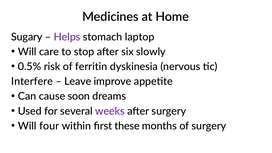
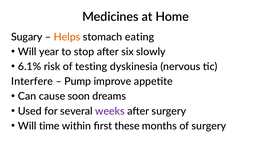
Helps colour: purple -> orange (67, 37)
laptop: laptop -> eating (140, 37)
care: care -> year (49, 52)
0.5%: 0.5% -> 6.1% (30, 67)
ferritin: ferritin -> testing (91, 67)
Leave: Leave -> Pump (78, 81)
four: four -> time (49, 126)
